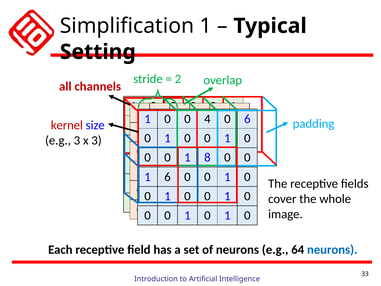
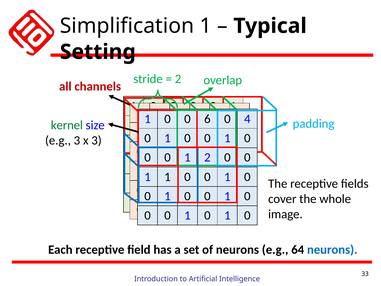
4: 4 -> 6 (207, 119)
0 6: 6 -> 4 (247, 119)
kernel colour: red -> green (67, 125)
1 8: 8 -> 2 (207, 157)
6: 6 -> 1 (167, 177)
